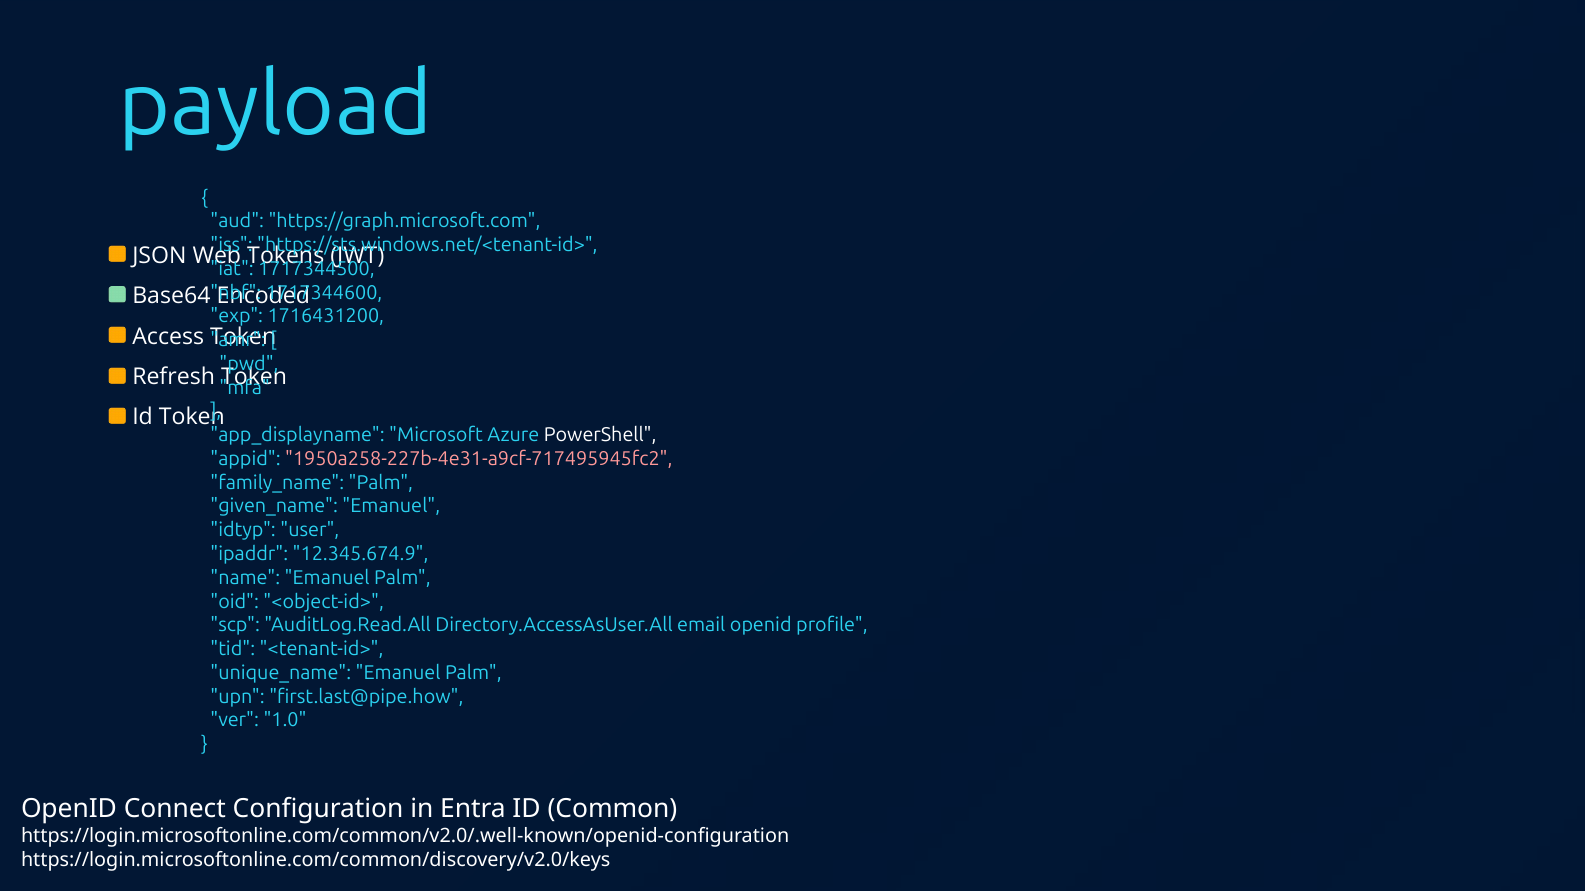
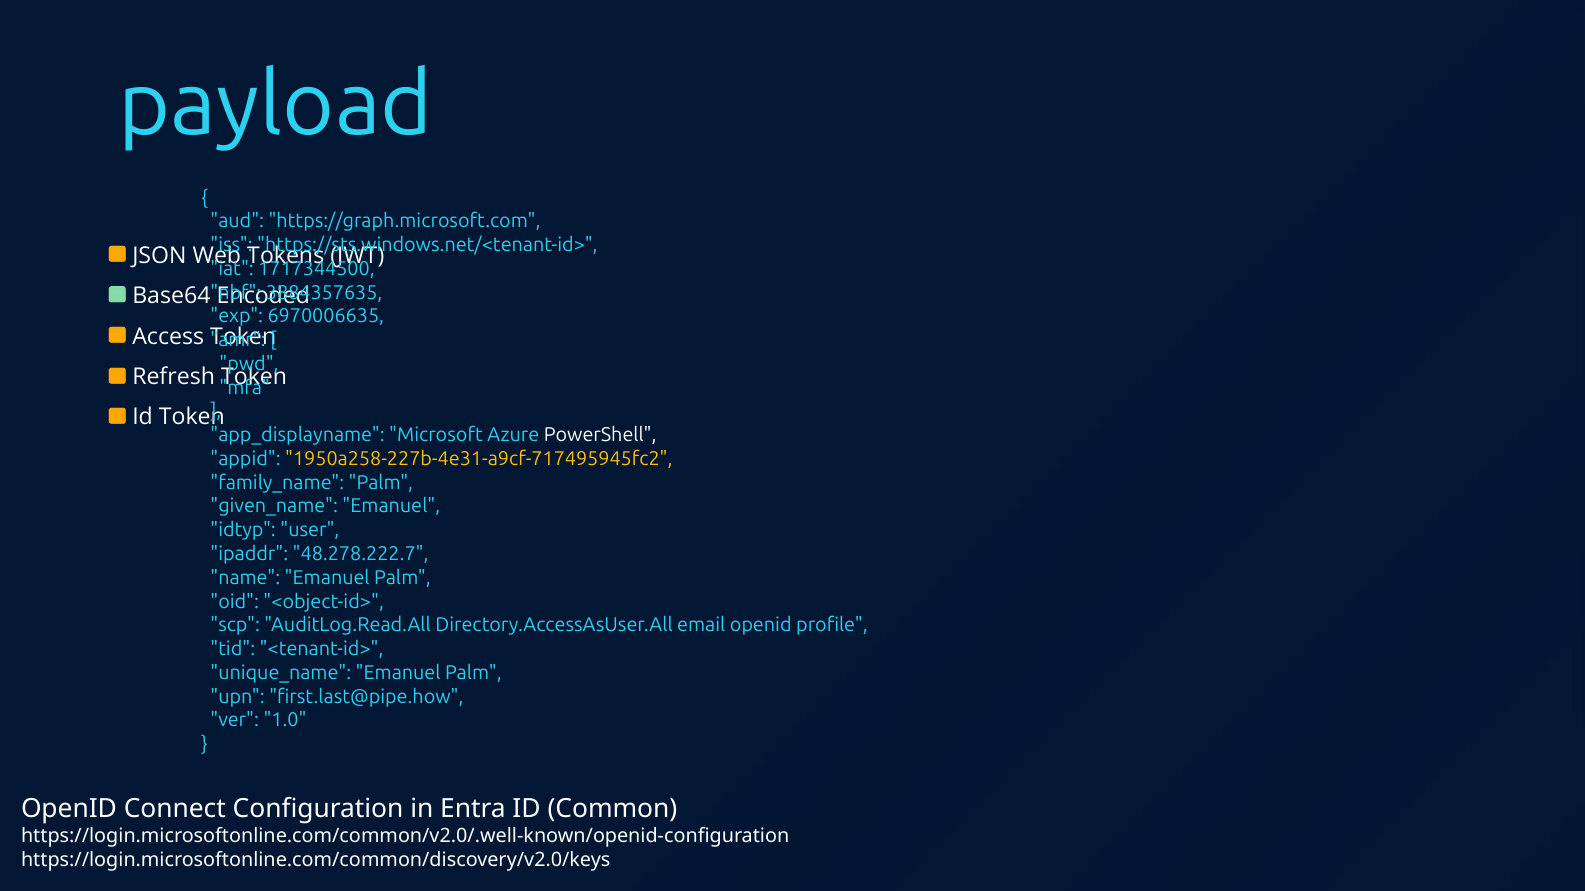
1717344600: 1717344600 -> 3884357635 (324, 293)
1716431200: 1716431200 -> 6970006635 (326, 317)
1950a258-227b-4e31-a9cf-717495945fc2 colour: pink -> yellow (479, 459)
12.345.674.9: 12.345.674.9 -> 48.278.222.7 (361, 554)
